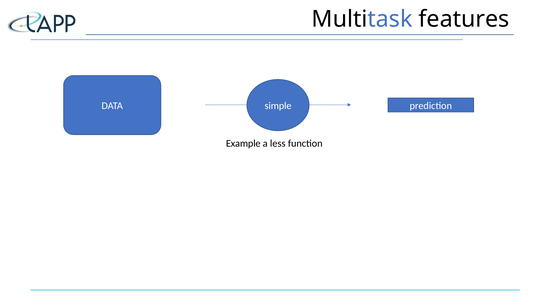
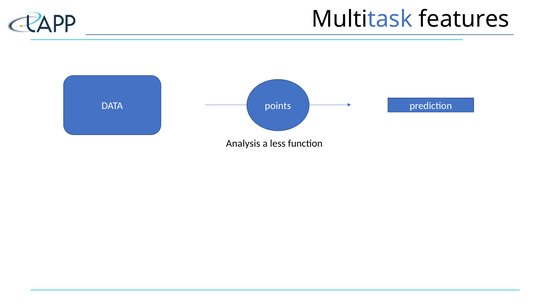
simple: simple -> points (278, 106)
Example: Example -> Analysis (243, 143)
